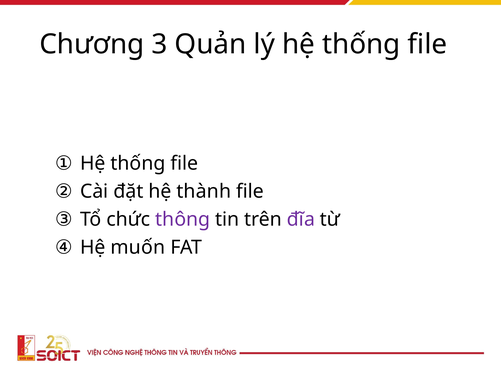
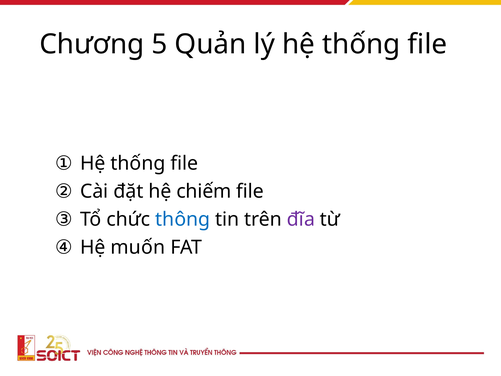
3: 3 -> 5 (159, 44)
thành: thành -> chiếm (204, 191)
thông colour: purple -> blue (183, 219)
